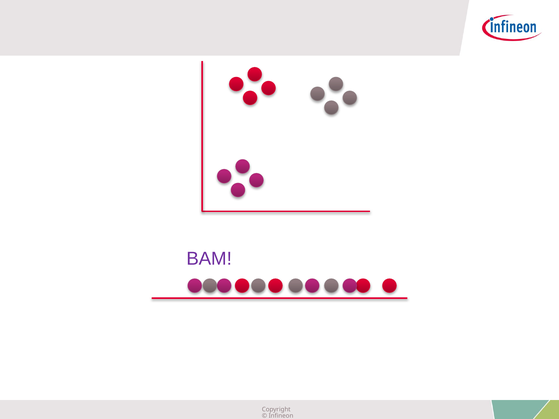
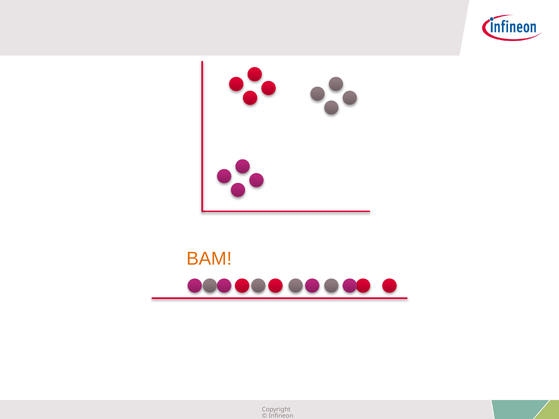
BAM colour: purple -> orange (209, 259)
